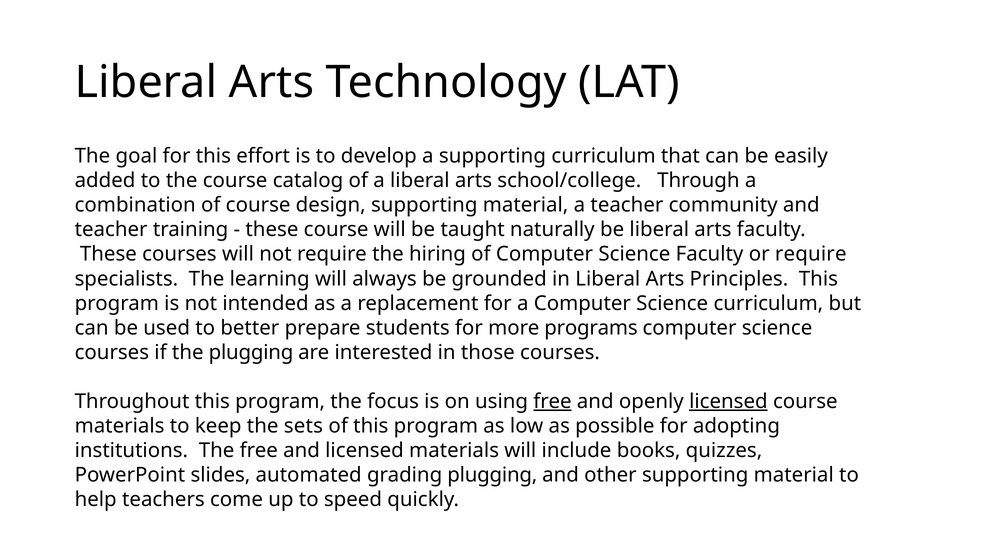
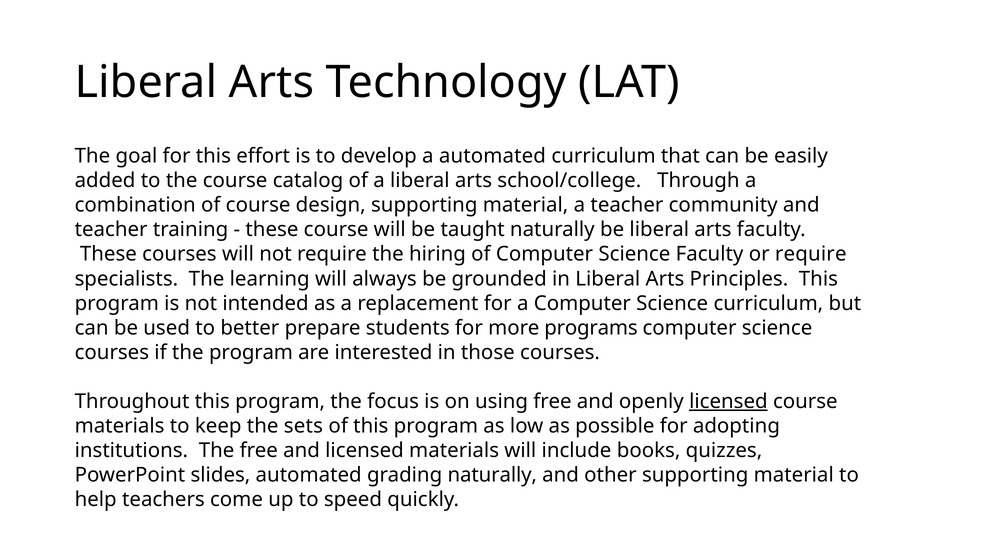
a supporting: supporting -> automated (492, 156)
the plugging: plugging -> program (251, 352)
free underline: present -> none (552, 401)
grading plugging: plugging -> naturally (492, 475)
